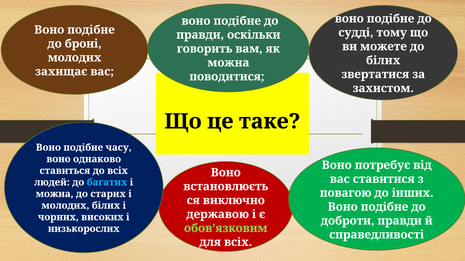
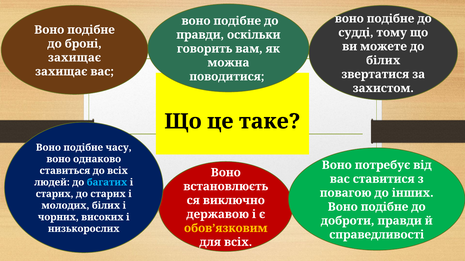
молодих: молодих -> захищає (74, 58)
можна: можна -> старих (55, 194)
обов’язковим colour: light green -> yellow (226, 229)
